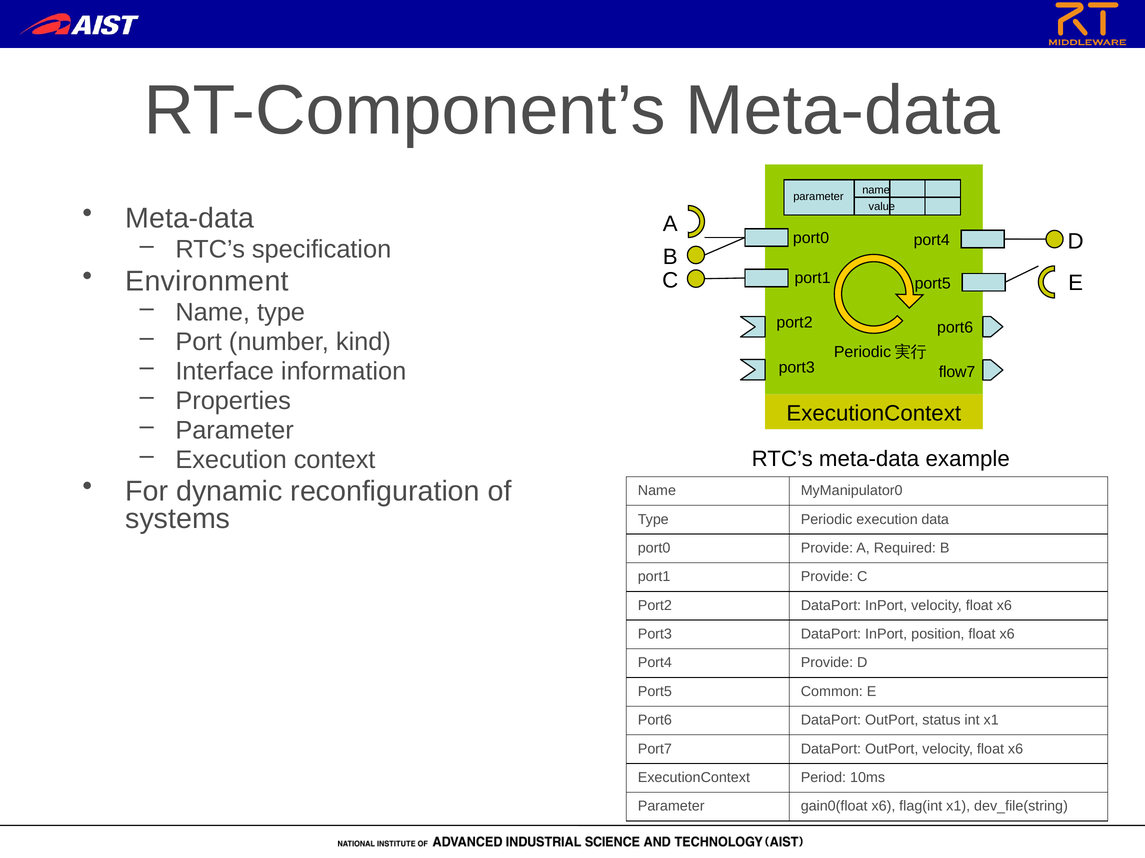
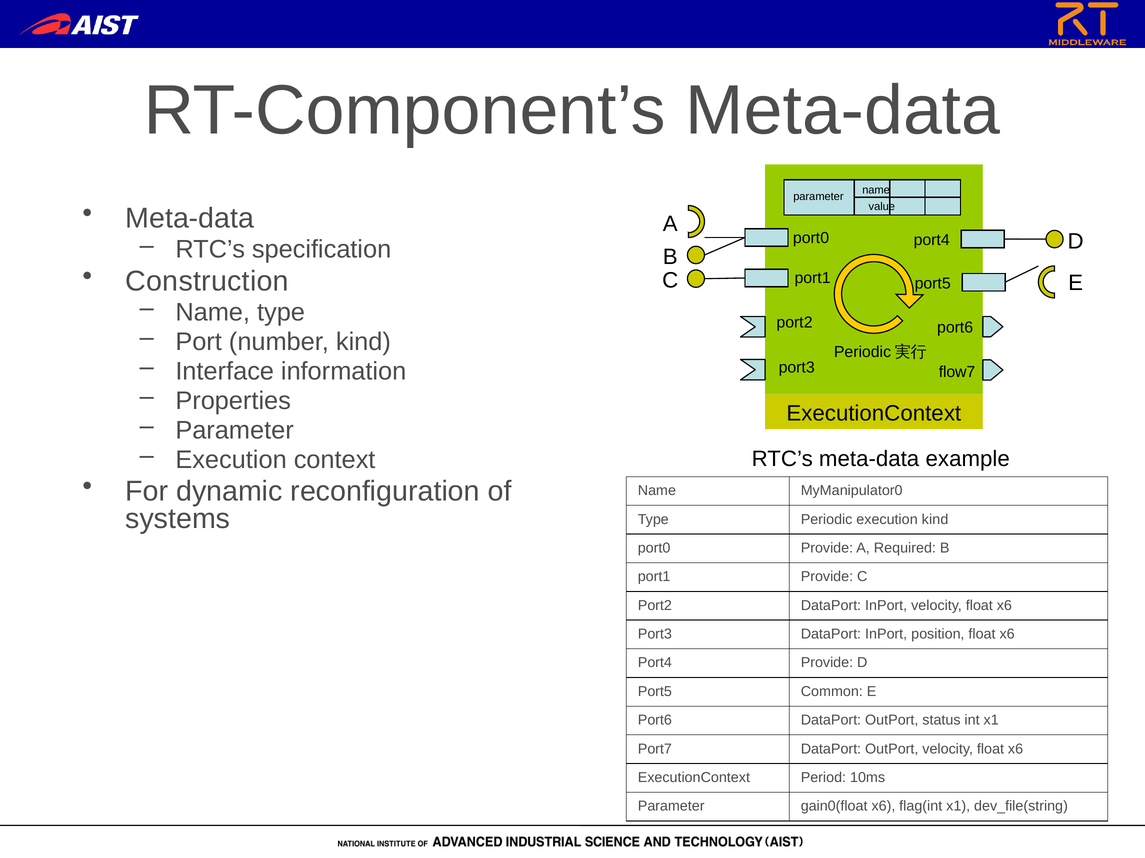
Environment: Environment -> Construction (207, 281)
execution data: data -> kind (935, 520)
